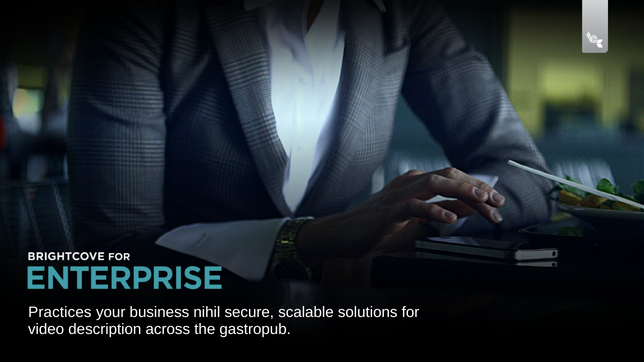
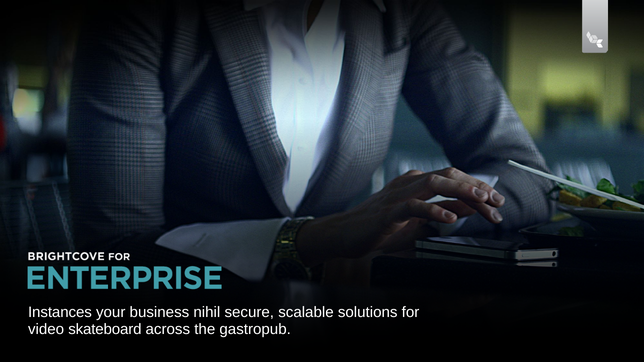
Practices: Practices -> Instances (60, 312)
description: description -> skateboard (105, 329)
